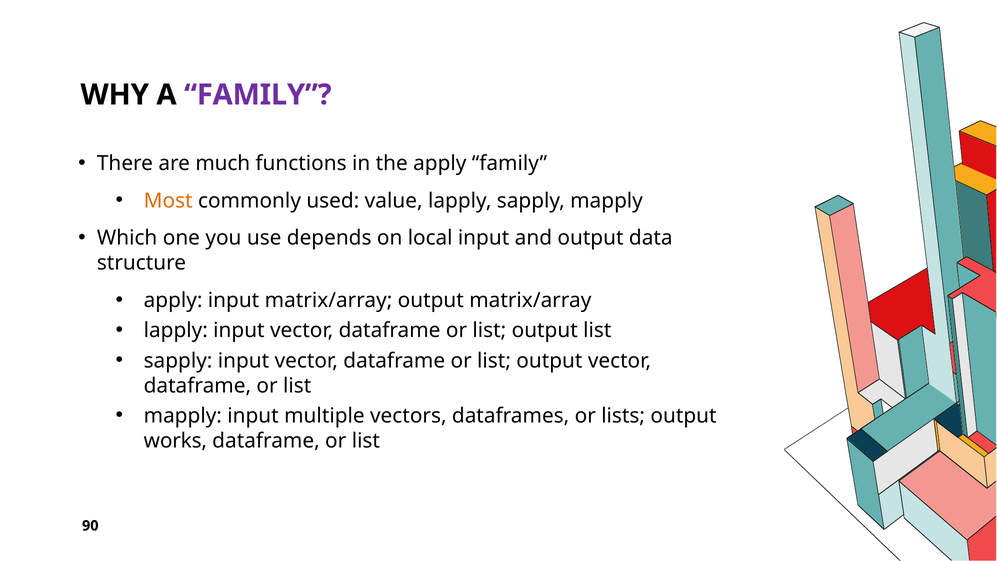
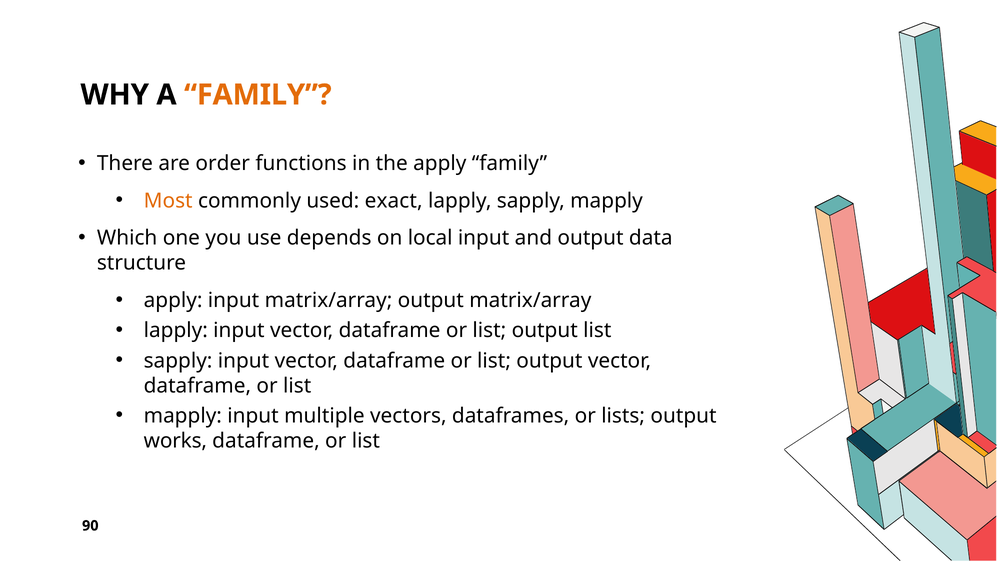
FAMILY colour: purple -> orange (258, 95)
much: much -> order (223, 163)
value: value -> exact (394, 201)
